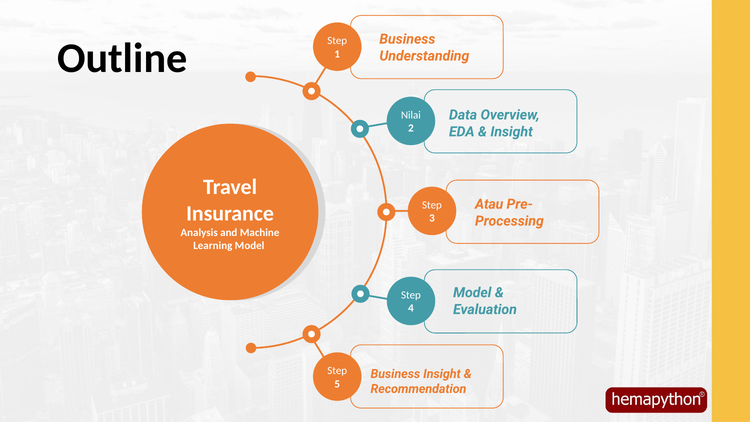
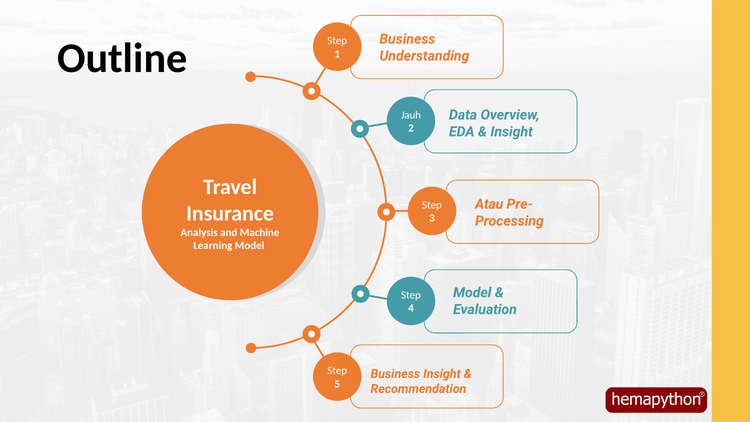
Nilai: Nilai -> Jauh (411, 115)
